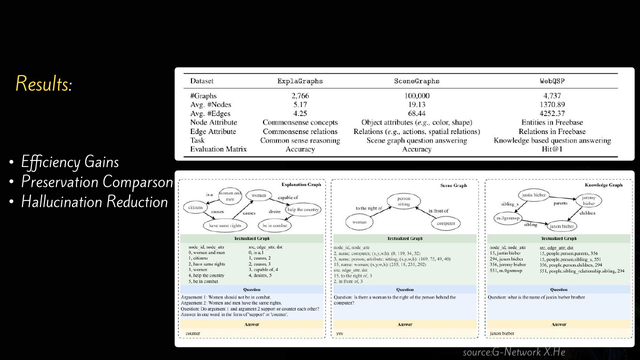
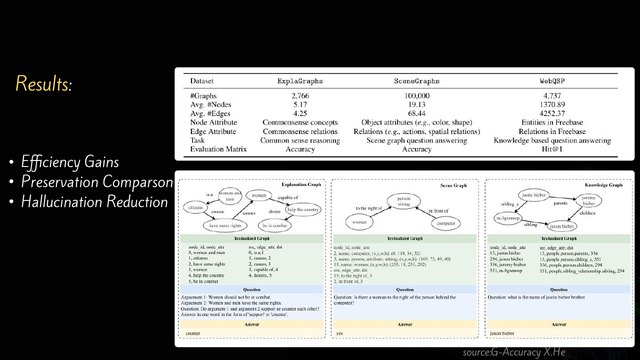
source:G-Network: source:G-Network -> source:G-Accuracy (502, 353)
